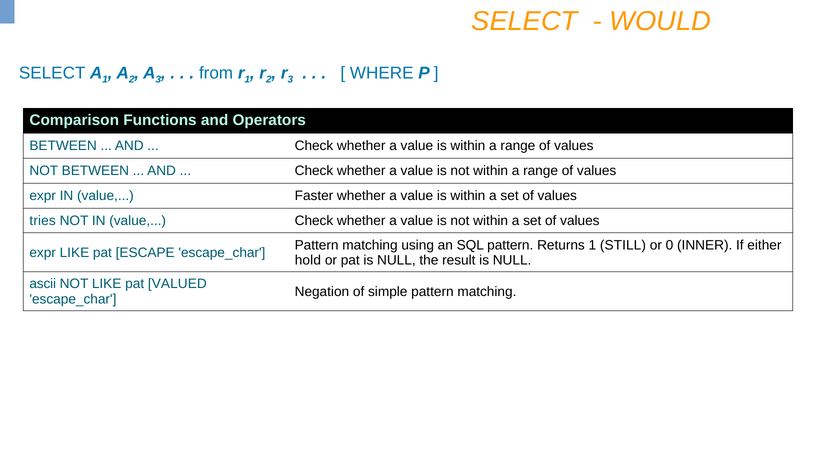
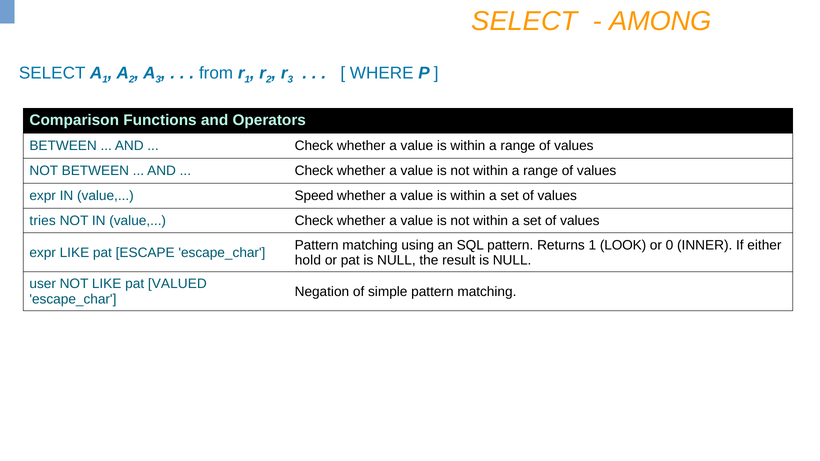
WOULD: WOULD -> AMONG (660, 21)
Faster: Faster -> Speed (314, 196)
STILL: STILL -> LOOK (623, 245)
ascii: ascii -> user (43, 284)
